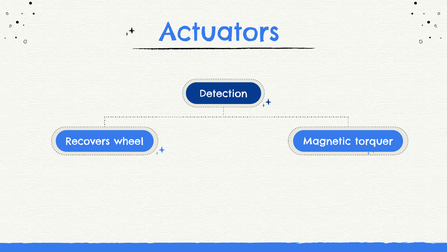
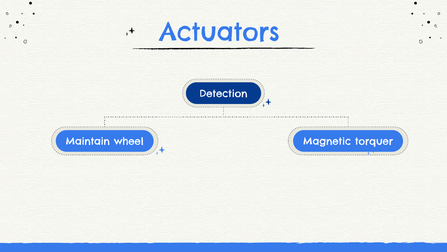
Recovers: Recovers -> Maintain (88, 141)
